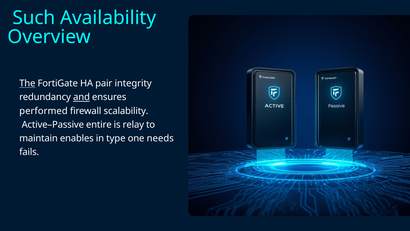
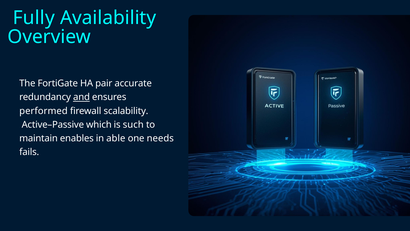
Such: Such -> Fully (34, 18)
The underline: present -> none (27, 83)
integrity: integrity -> accurate (133, 83)
entire: entire -> which (99, 125)
relay: relay -> such (133, 125)
type: type -> able (116, 138)
